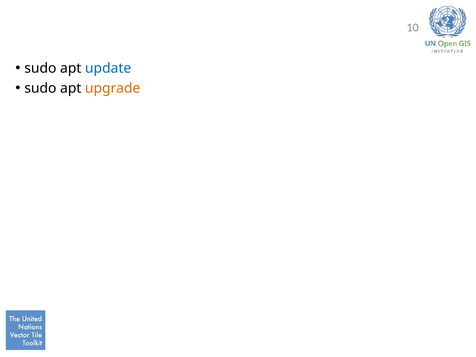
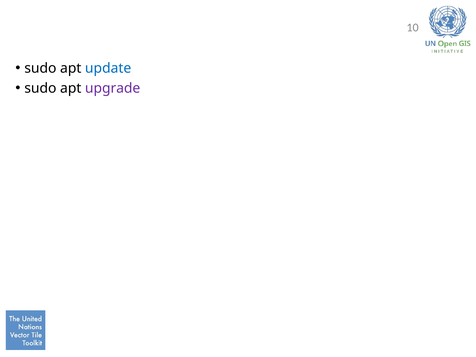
upgrade colour: orange -> purple (113, 88)
